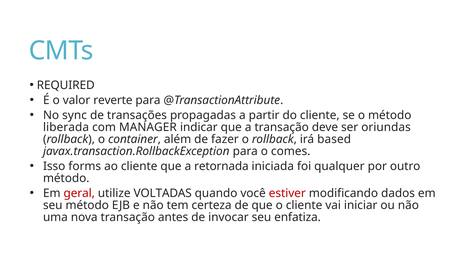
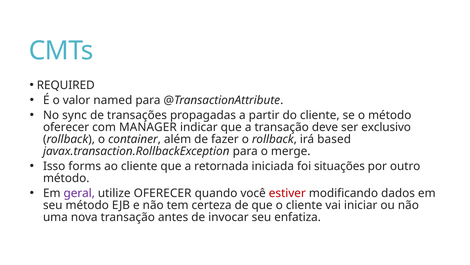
reverte: reverte -> named (113, 100)
liberada: liberada -> oferecer (66, 127)
oriundas: oriundas -> exclusivo (386, 127)
comes: comes -> merge (291, 151)
qualquer: qualquer -> situações (339, 166)
geral colour: red -> purple (79, 193)
utilize VOLTADAS: VOLTADAS -> OFERECER (163, 193)
